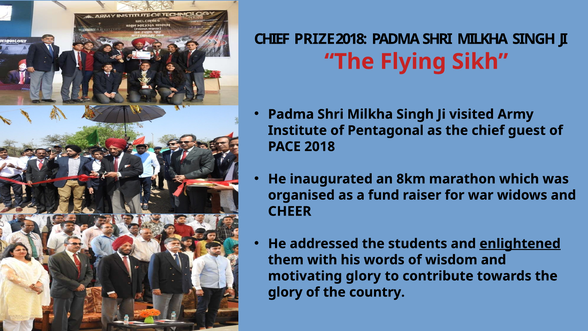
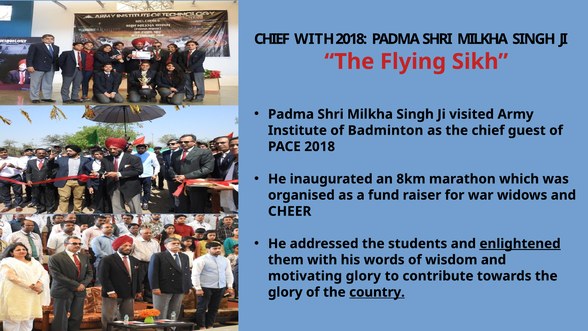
CHIEF PRIZE: PRIZE -> WITH (314, 39)
Pentagonal: Pentagonal -> Badminton (386, 130)
country underline: none -> present (377, 292)
